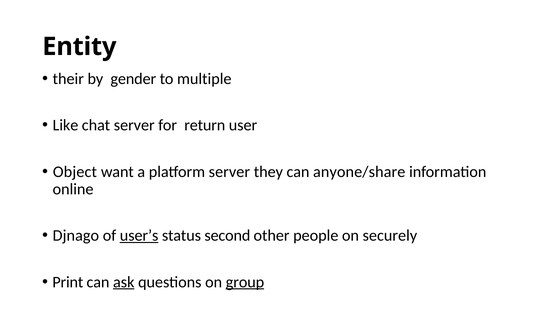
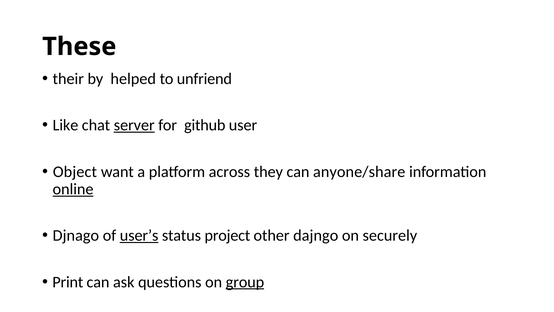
Entity: Entity -> These (79, 47)
gender: gender -> helped (133, 79)
multiple: multiple -> unfriend (204, 79)
server underline: none -> present (134, 125)
return: return -> github (205, 125)
platform server: server -> across (229, 171)
online underline: none -> present (73, 189)
second: second -> project (227, 235)
people: people -> dajngo (316, 235)
ask underline: present -> none (124, 282)
